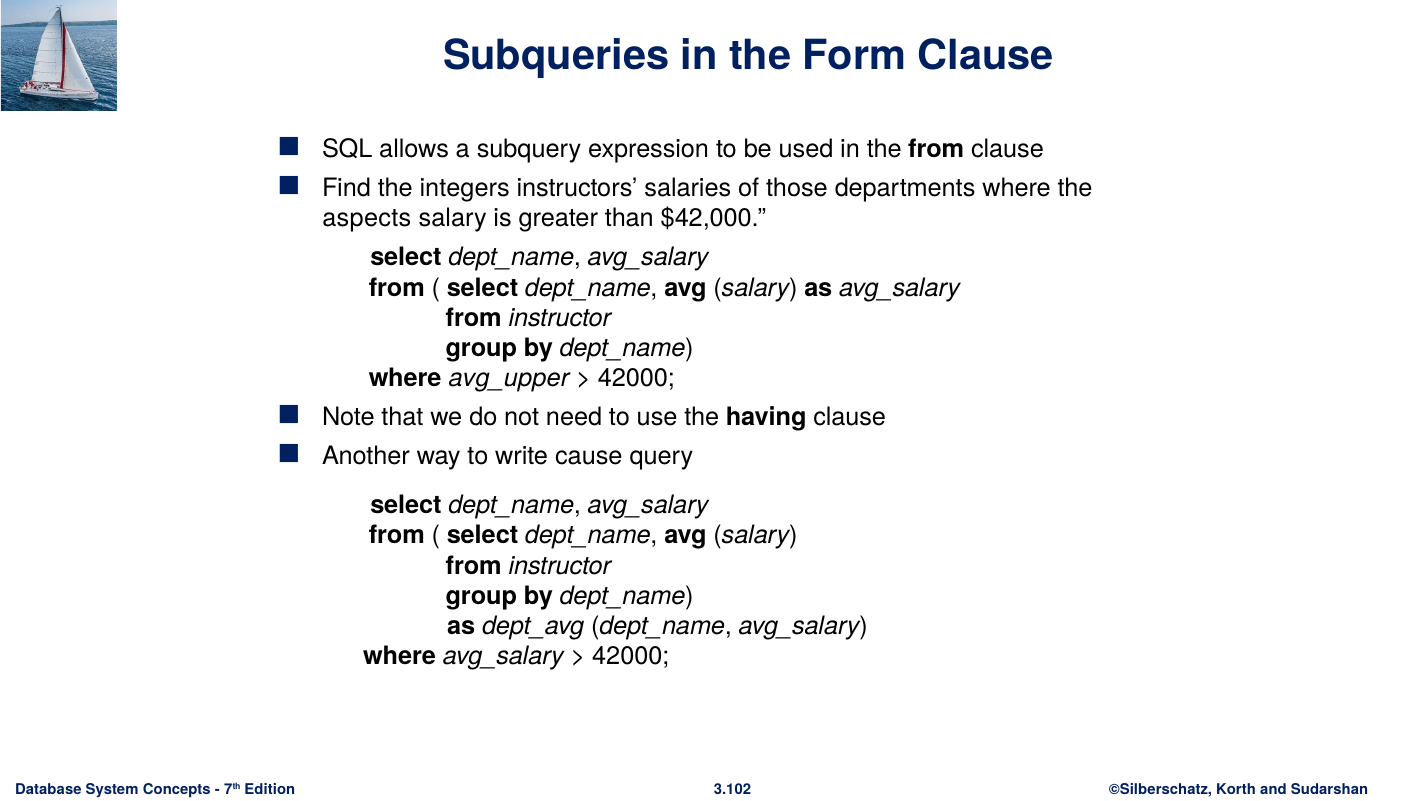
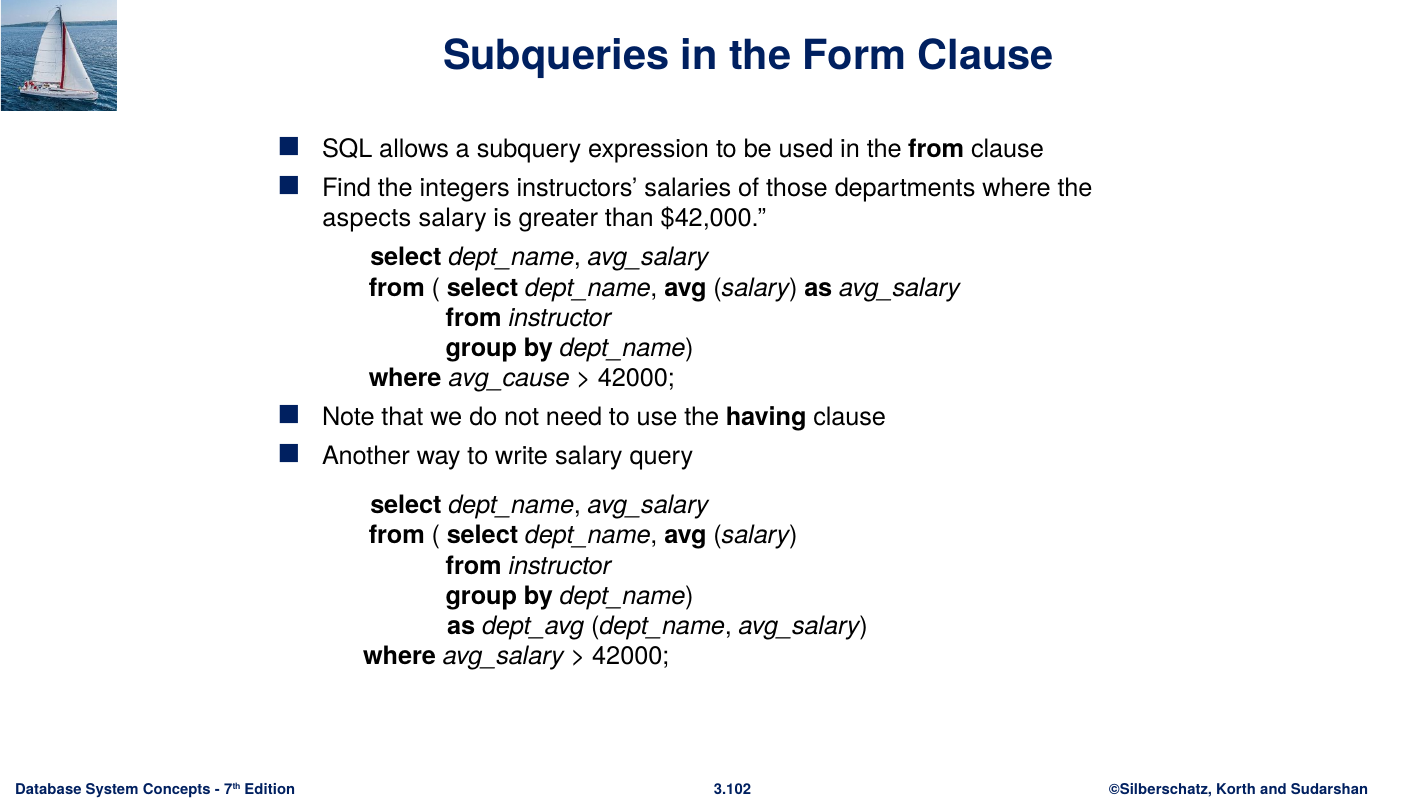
avg_upper: avg_upper -> avg_cause (509, 378)
write cause: cause -> salary (589, 457)
